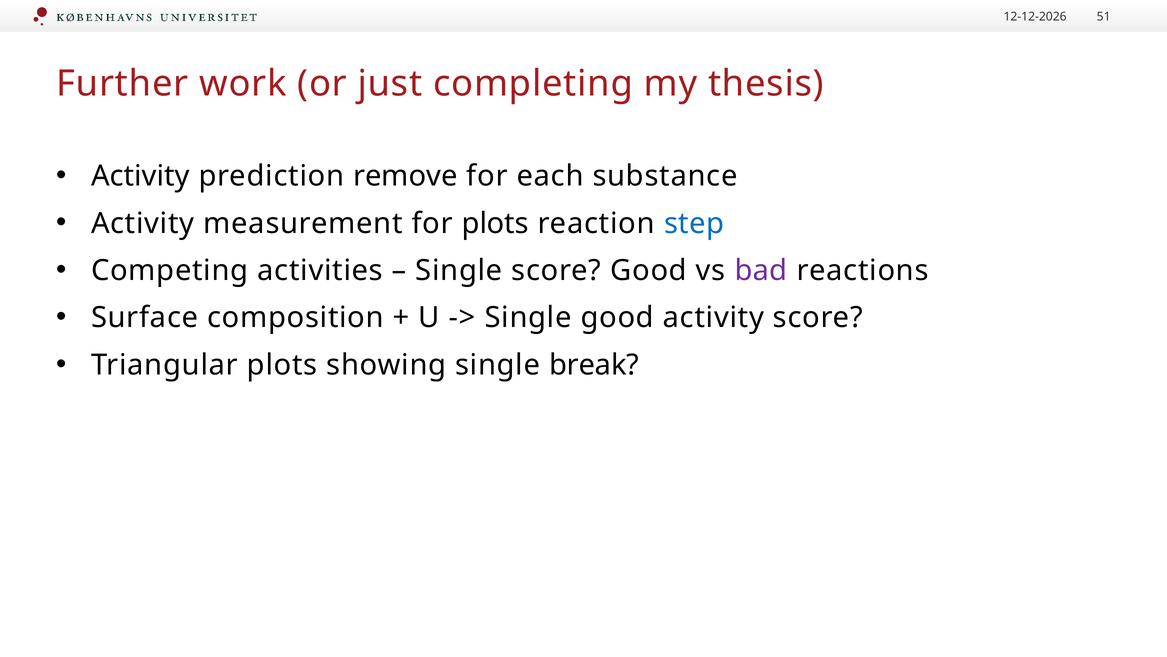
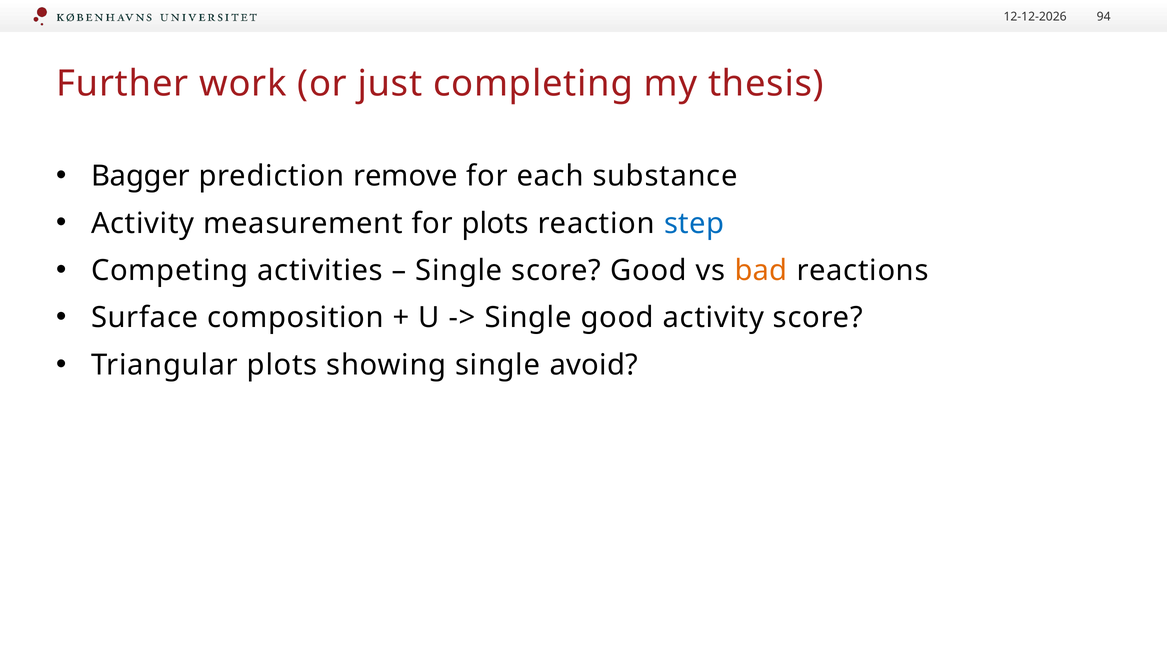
51: 51 -> 94 (1104, 17)
Activity: Activity -> Bagger (140, 176)
bad colour: purple -> orange (761, 270)
break: break -> avoid (594, 365)
